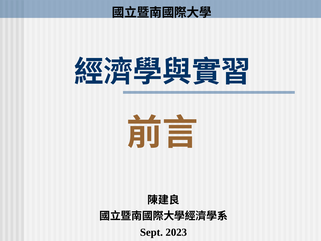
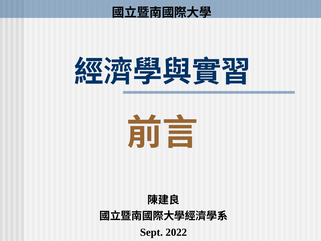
2023: 2023 -> 2022 (176, 232)
